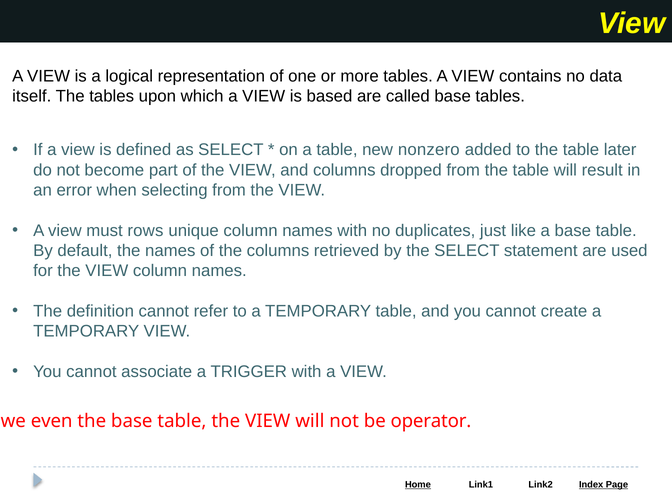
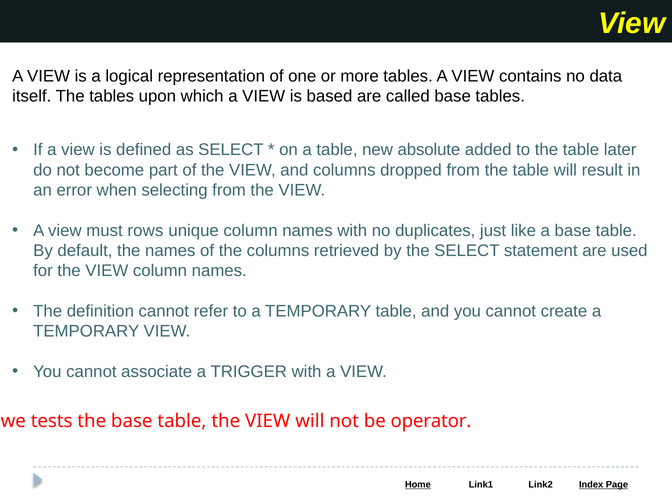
nonzero: nonzero -> absolute (429, 150)
even: even -> tests (52, 421)
